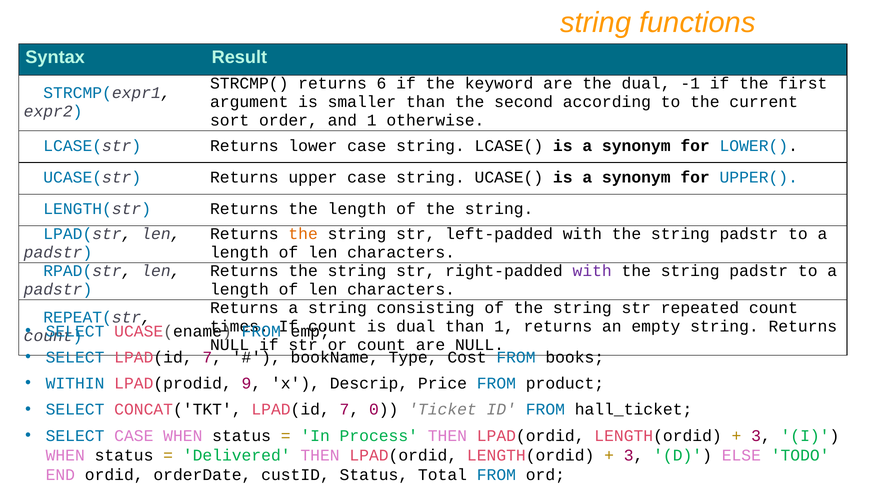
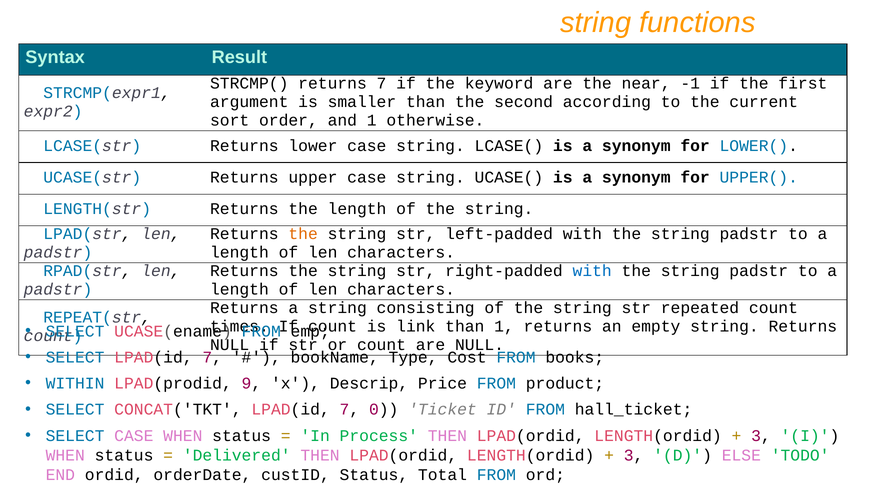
returns 6: 6 -> 7 (382, 84)
the dual: dual -> near (646, 84)
with colour: purple -> blue (592, 271)
is dual: dual -> link (416, 326)
